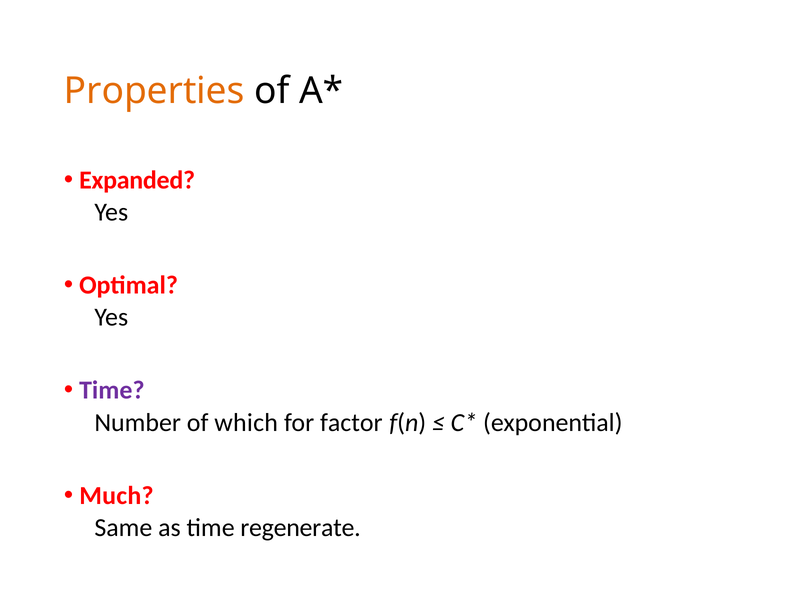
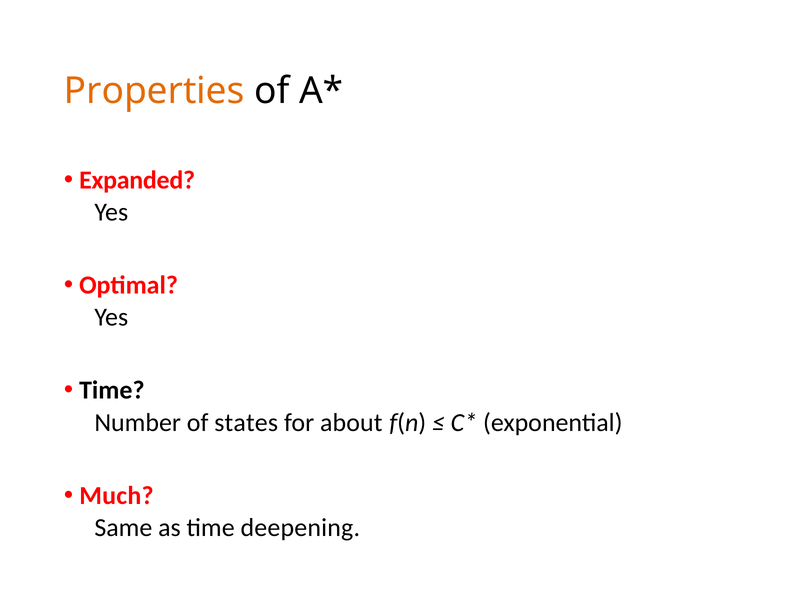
Time colour: purple -> black (112, 390)
which: which -> states (246, 423)
factor: factor -> about (351, 423)
regenerate: regenerate -> deepening (300, 528)
